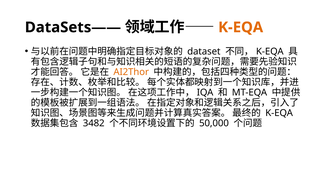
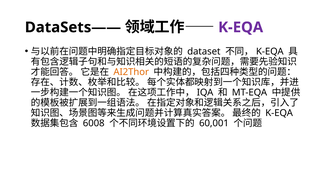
K-EQA colour: orange -> purple (241, 27)
3482: 3482 -> 6008 (94, 123)
50,000: 50,000 -> 60,001 (214, 123)
